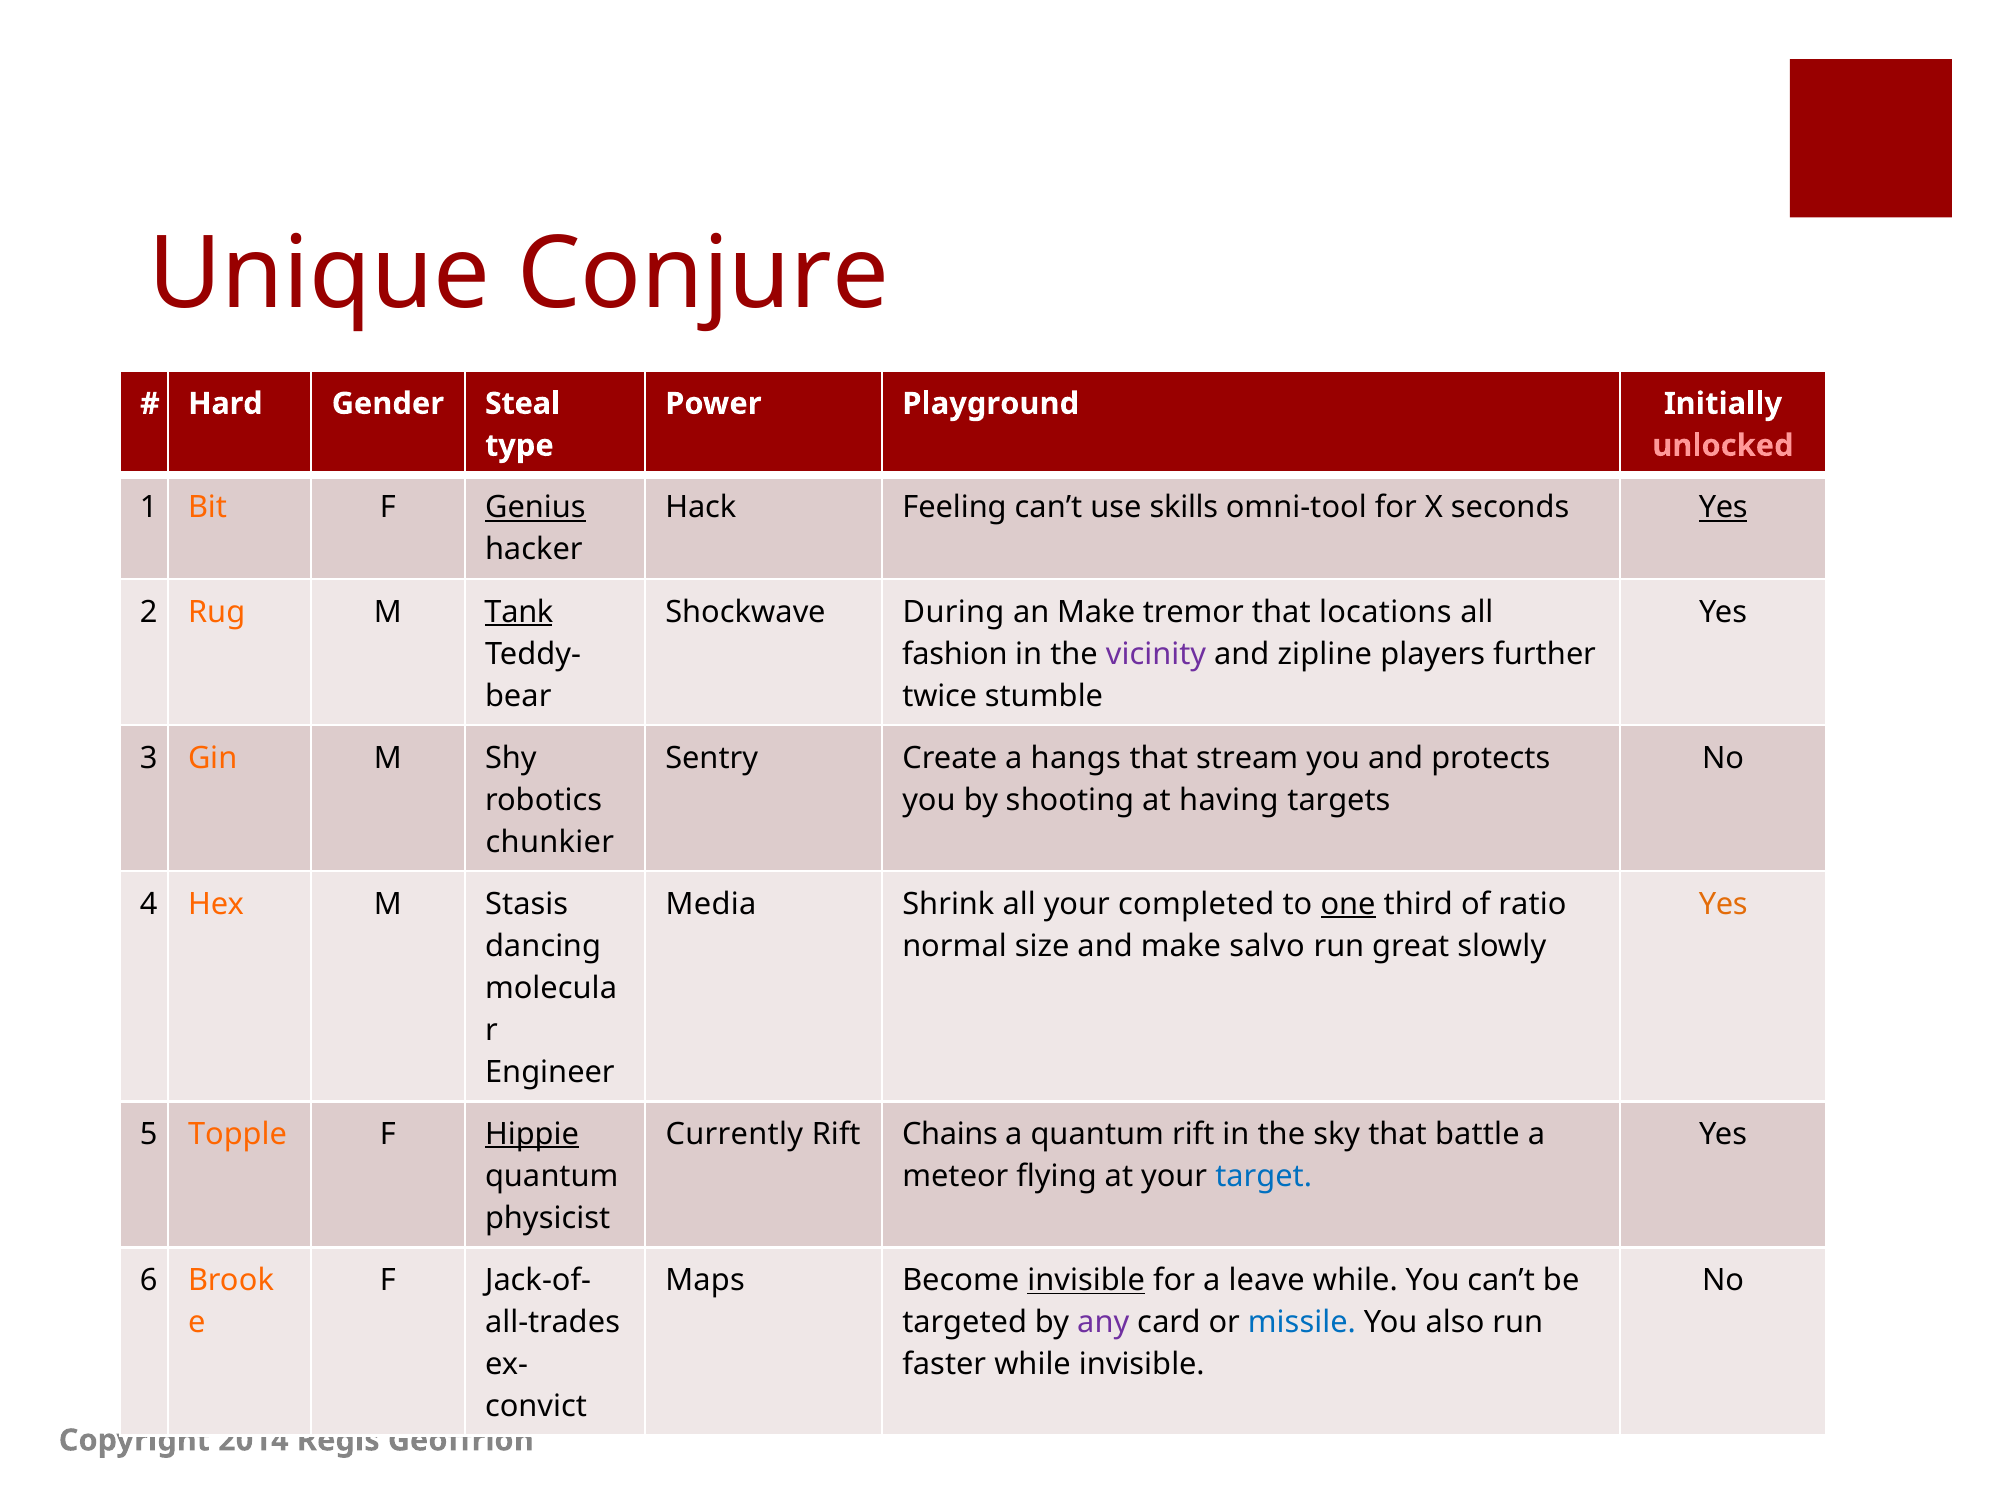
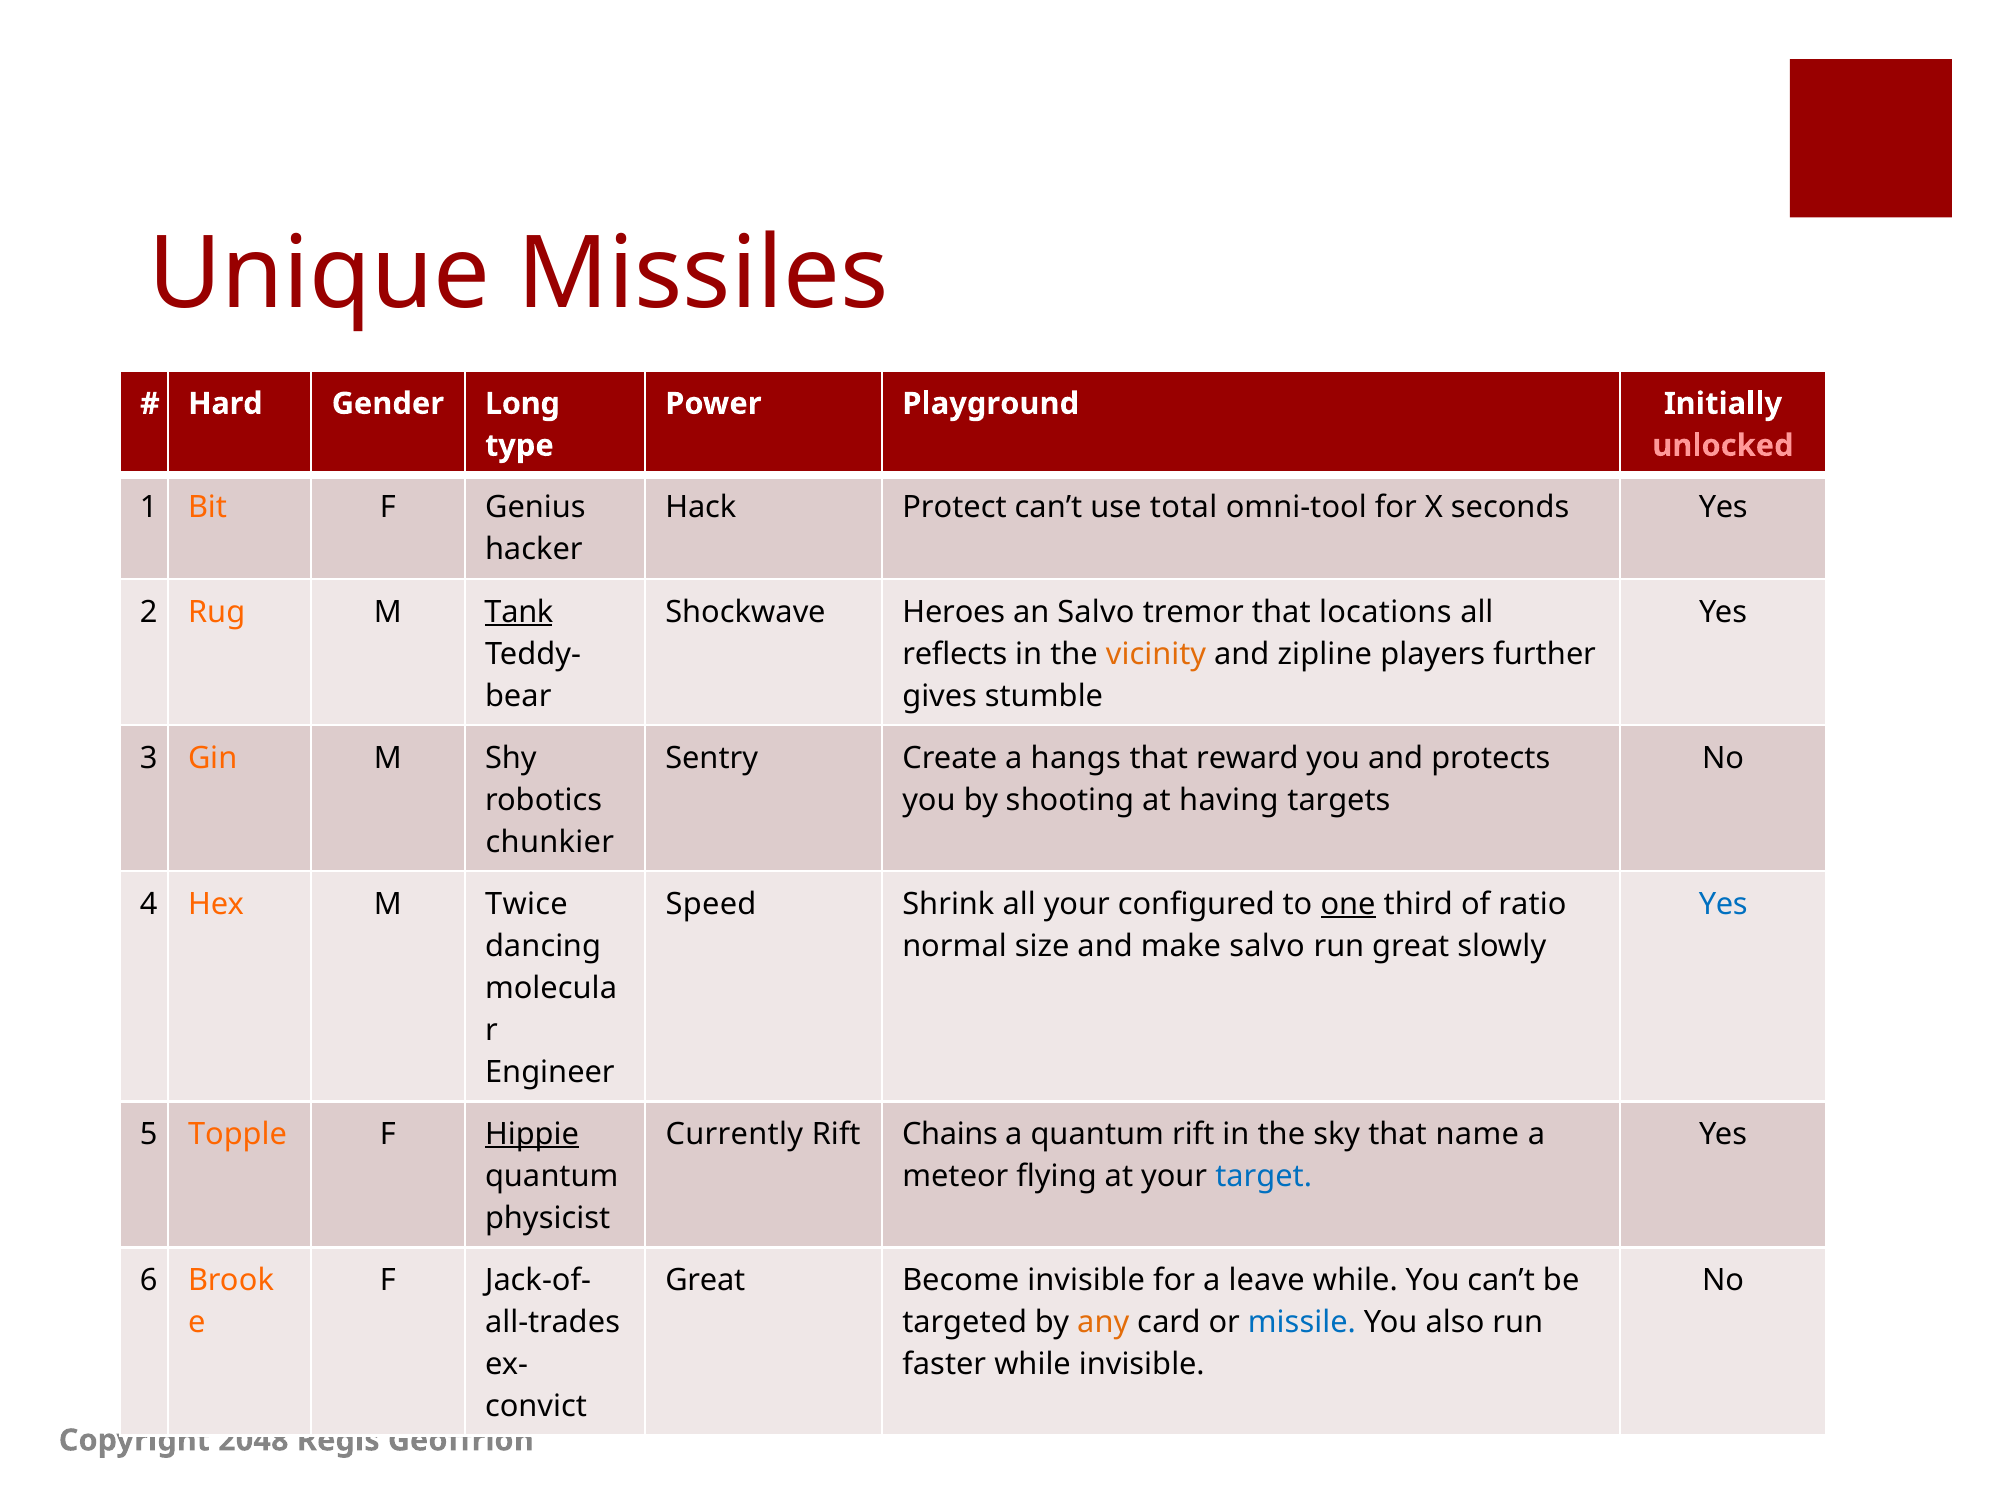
Conjure: Conjure -> Missiles (703, 274)
Steal: Steal -> Long (522, 404)
Genius underline: present -> none (535, 508)
Feeling: Feeling -> Protect (955, 508)
skills: skills -> total (1184, 508)
Yes underline: present -> none (1723, 508)
During: During -> Heroes (954, 612)
an Make: Make -> Salvo (1096, 612)
fashion: fashion -> reflects (955, 654)
vicinity colour: purple -> orange (1156, 654)
twice: twice -> gives (940, 696)
stream: stream -> reward (1247, 758)
Stasis: Stasis -> Twice (527, 904)
Media: Media -> Speed (711, 904)
completed: completed -> configured (1196, 904)
Yes colour: orange -> blue (1723, 904)
battle: battle -> name (1477, 1134)
Maps: Maps -> Great (705, 1280)
invisible underline: present -> none (1086, 1280)
any colour: purple -> orange (1103, 1322)
2014: 2014 -> 2048 (253, 1441)
